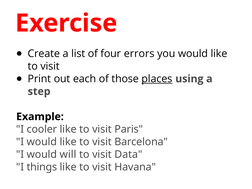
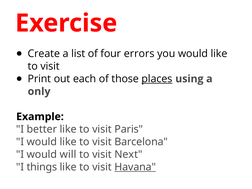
step: step -> only (39, 91)
cooler: cooler -> better (42, 129)
Data: Data -> Next (128, 154)
Havana underline: none -> present (135, 167)
